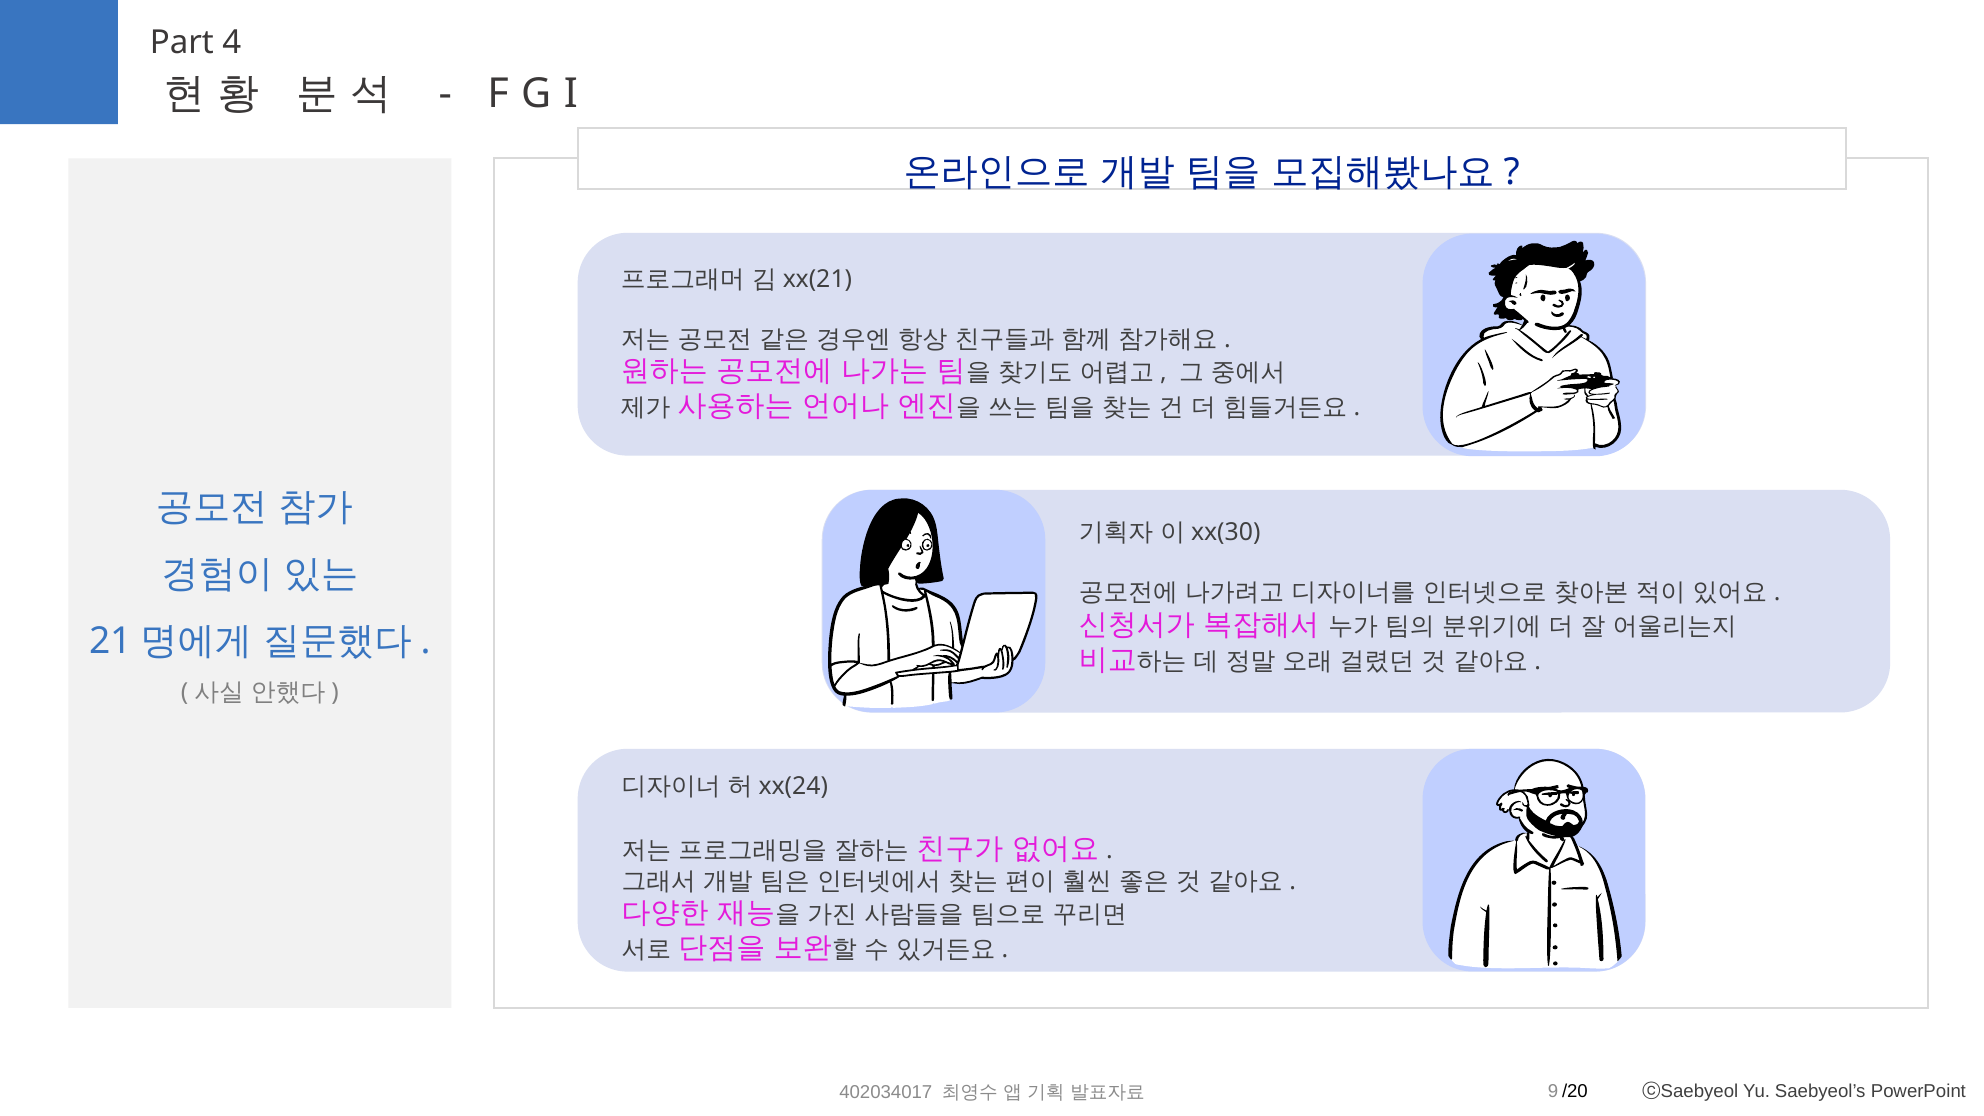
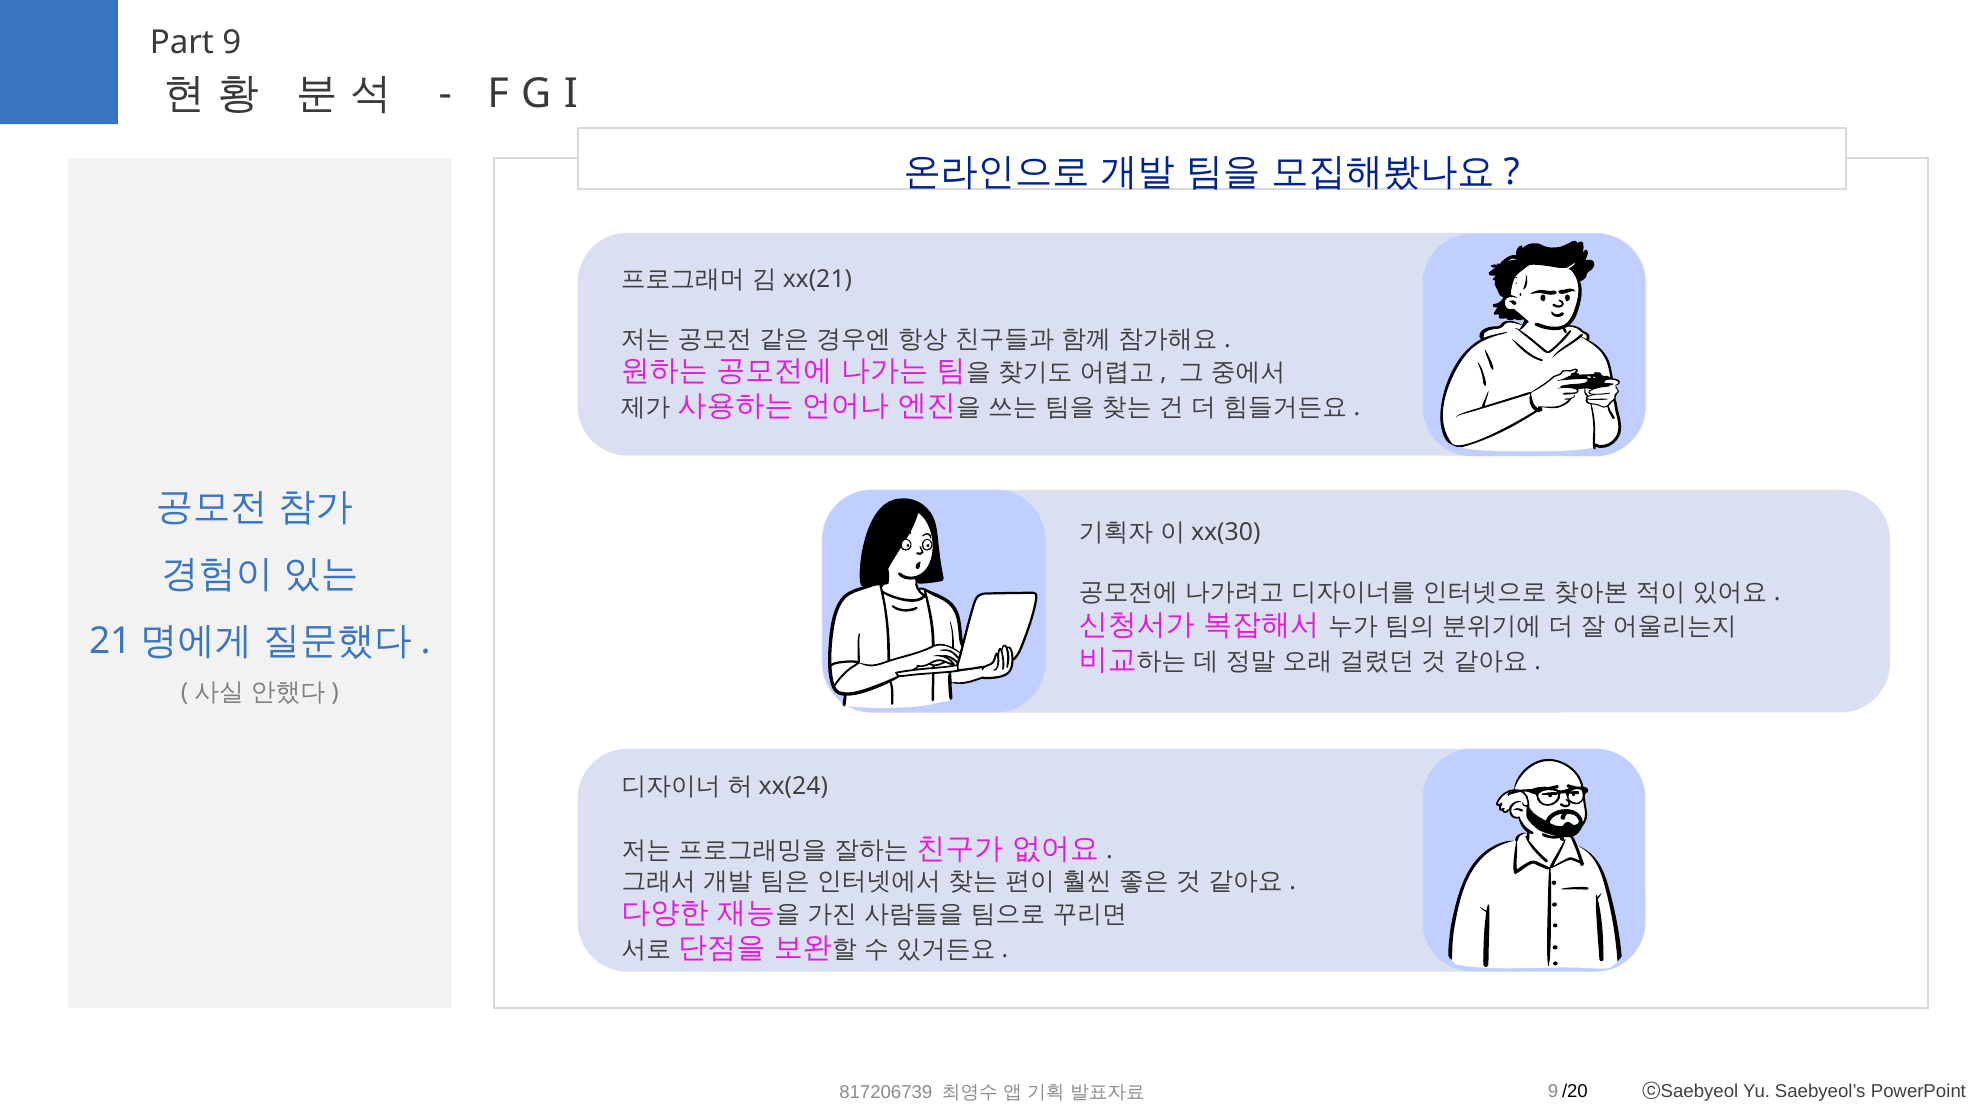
4: 4 -> 9 (232, 42)
402034017: 402034017 -> 817206739 (886, 1092)
